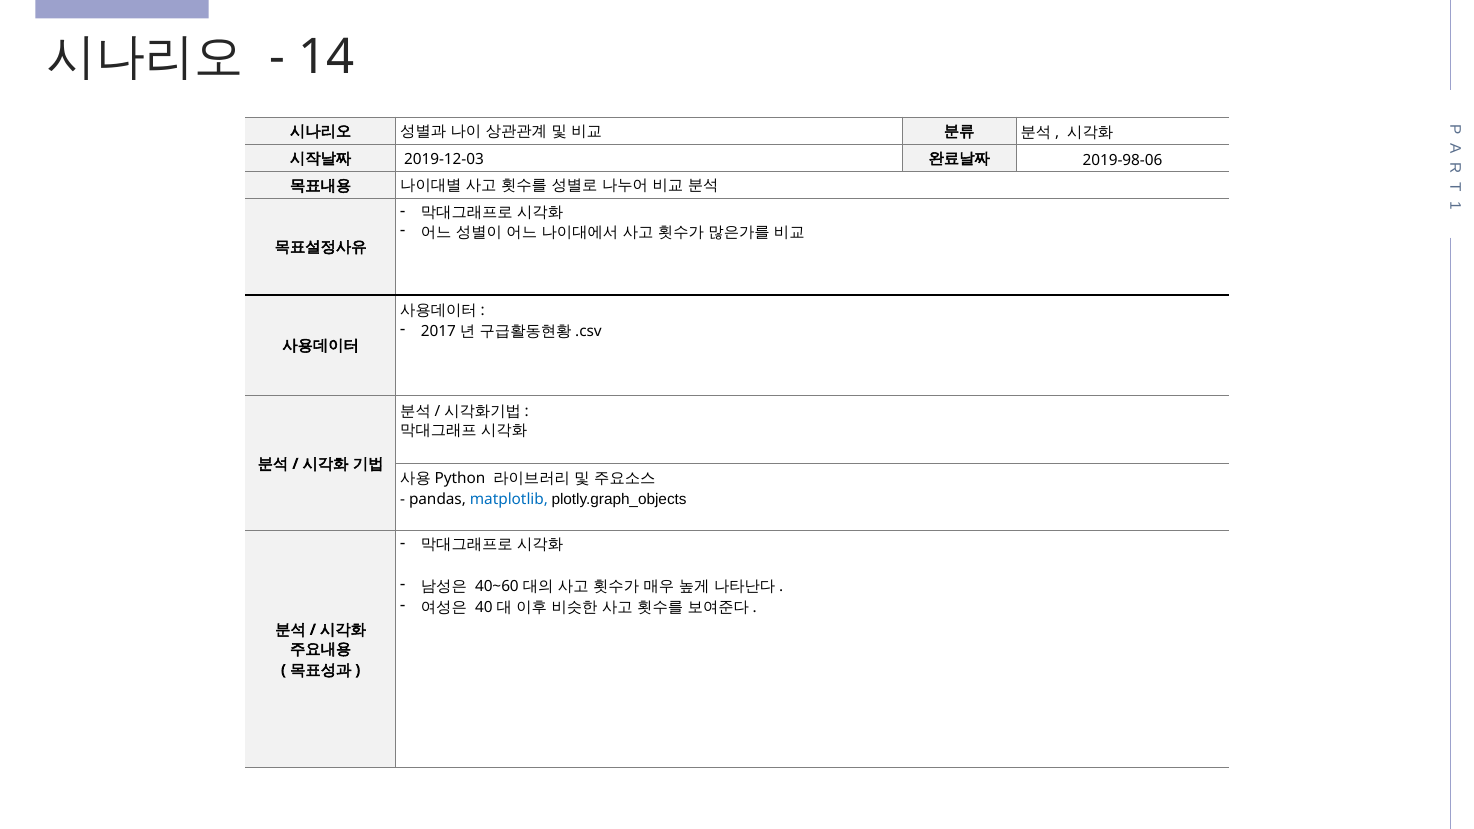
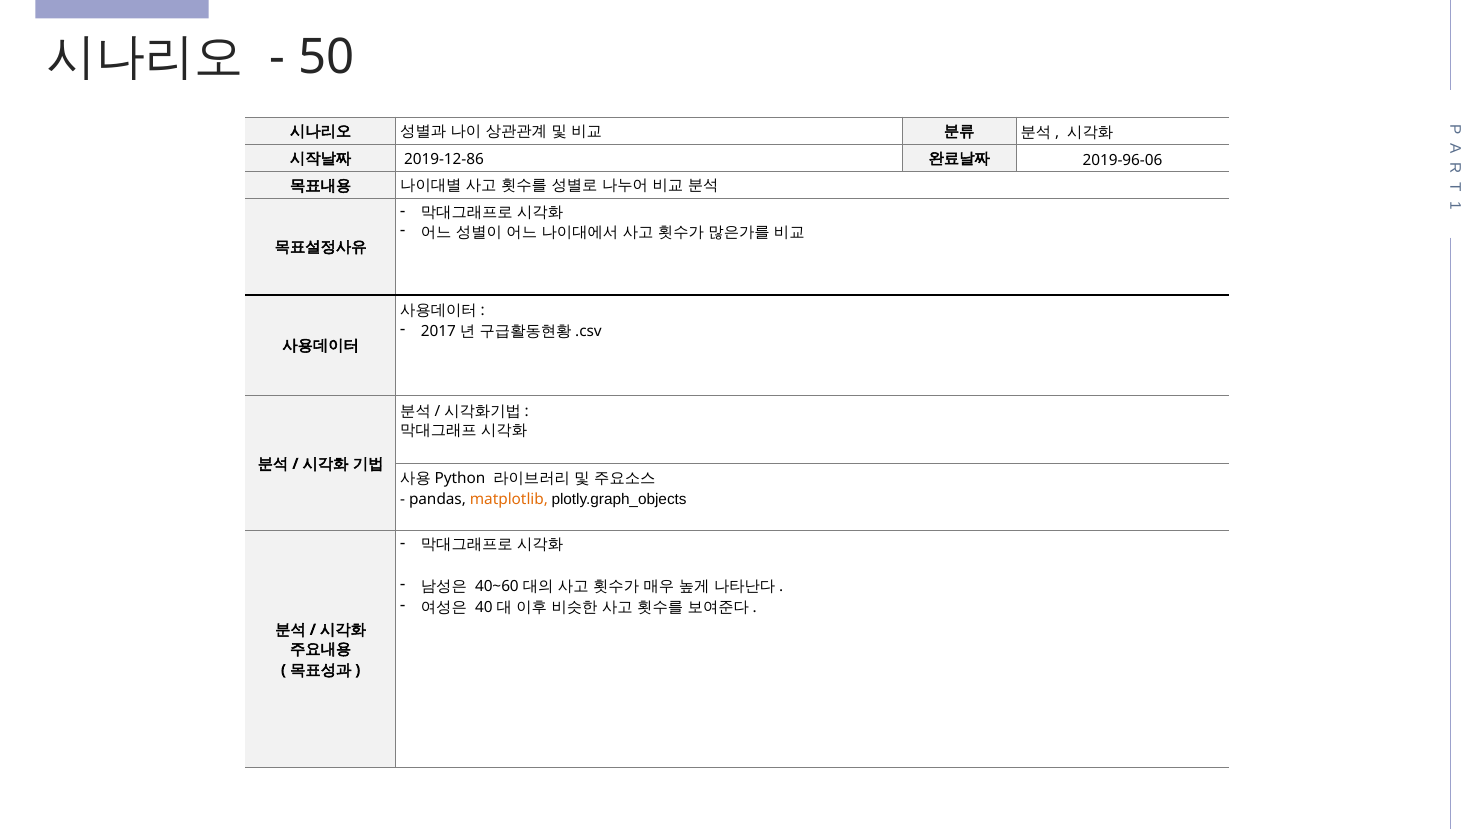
14: 14 -> 50 (327, 57)
2019-12-03: 2019-12-03 -> 2019-12-86 (444, 160)
2019-98-06: 2019-98-06 -> 2019-96-06 (1122, 160)
matplotlib colour: blue -> orange (509, 500)
